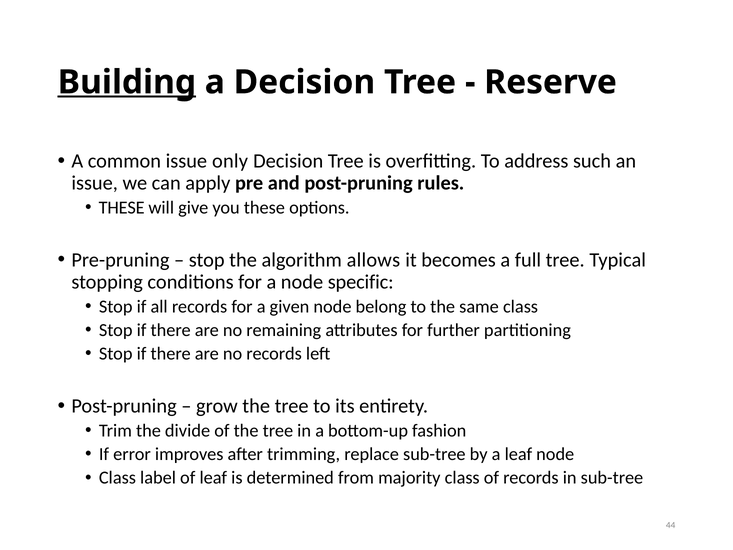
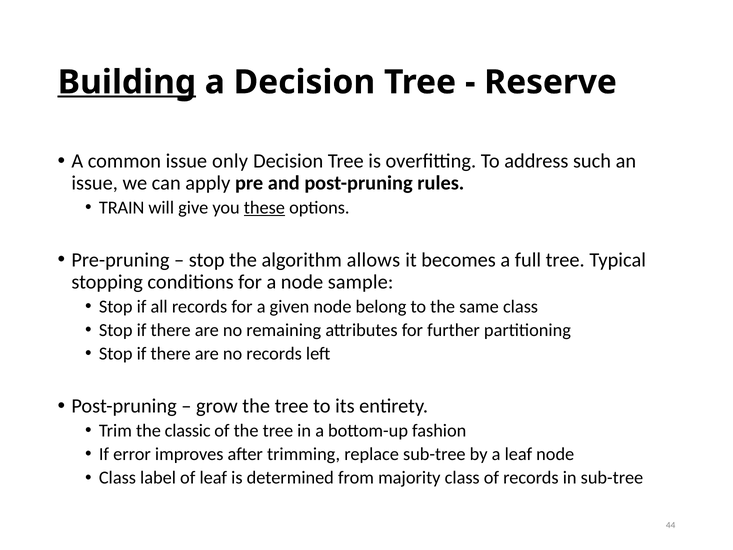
THESE: THESE -> TRAIN (122, 208)
these underline: none -> present (264, 208)
specific: specific -> sample (361, 282)
divide: divide -> classic (188, 430)
